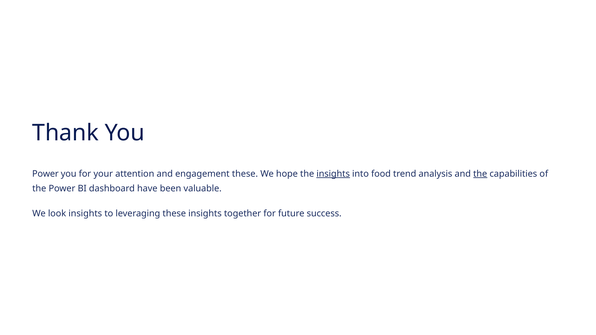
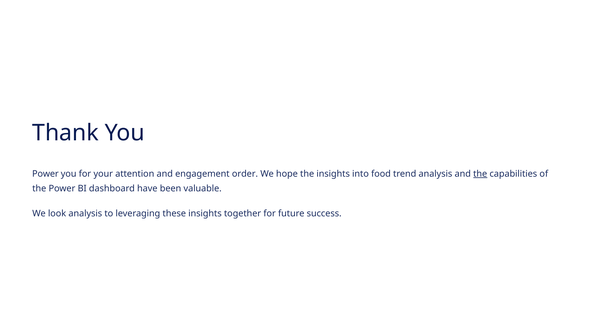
engagement these: these -> order (245, 174)
insights underline: present -> none (333, 174)
look insights: insights -> analysis (85, 214)
